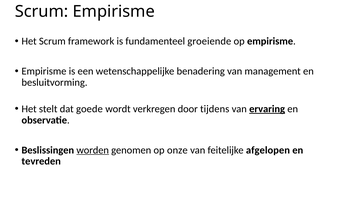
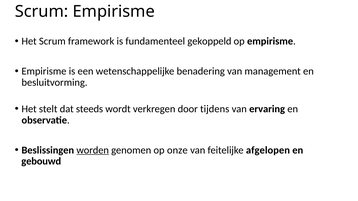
groeiende: groeiende -> gekoppeld (209, 41)
goede: goede -> steeds (90, 109)
ervaring underline: present -> none (267, 109)
tevreden: tevreden -> gebouwd (41, 162)
